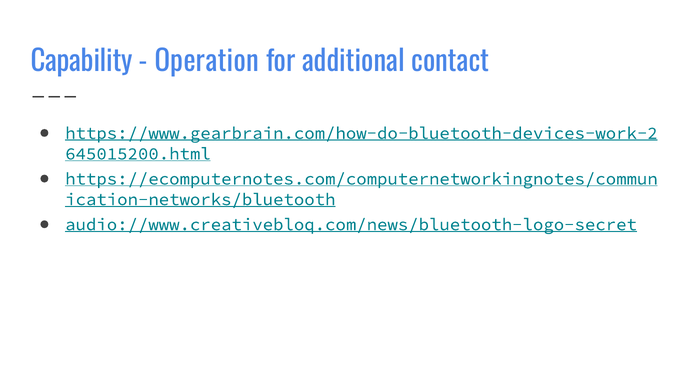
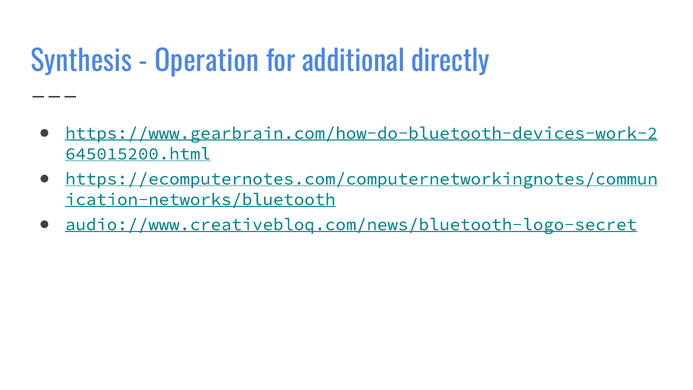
Capability: Capability -> Synthesis (81, 62)
contact: contact -> directly (450, 62)
